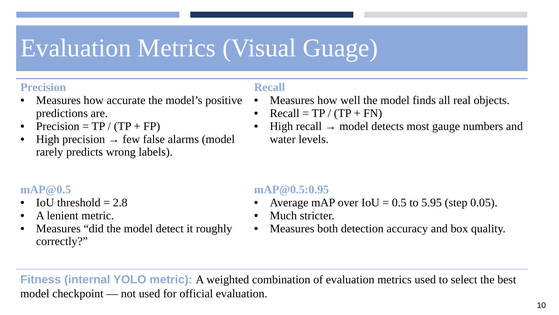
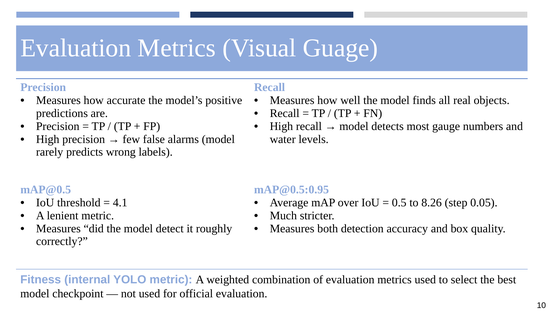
2.8: 2.8 -> 4.1 (120, 202)
5.95: 5.95 -> 8.26 (432, 202)
